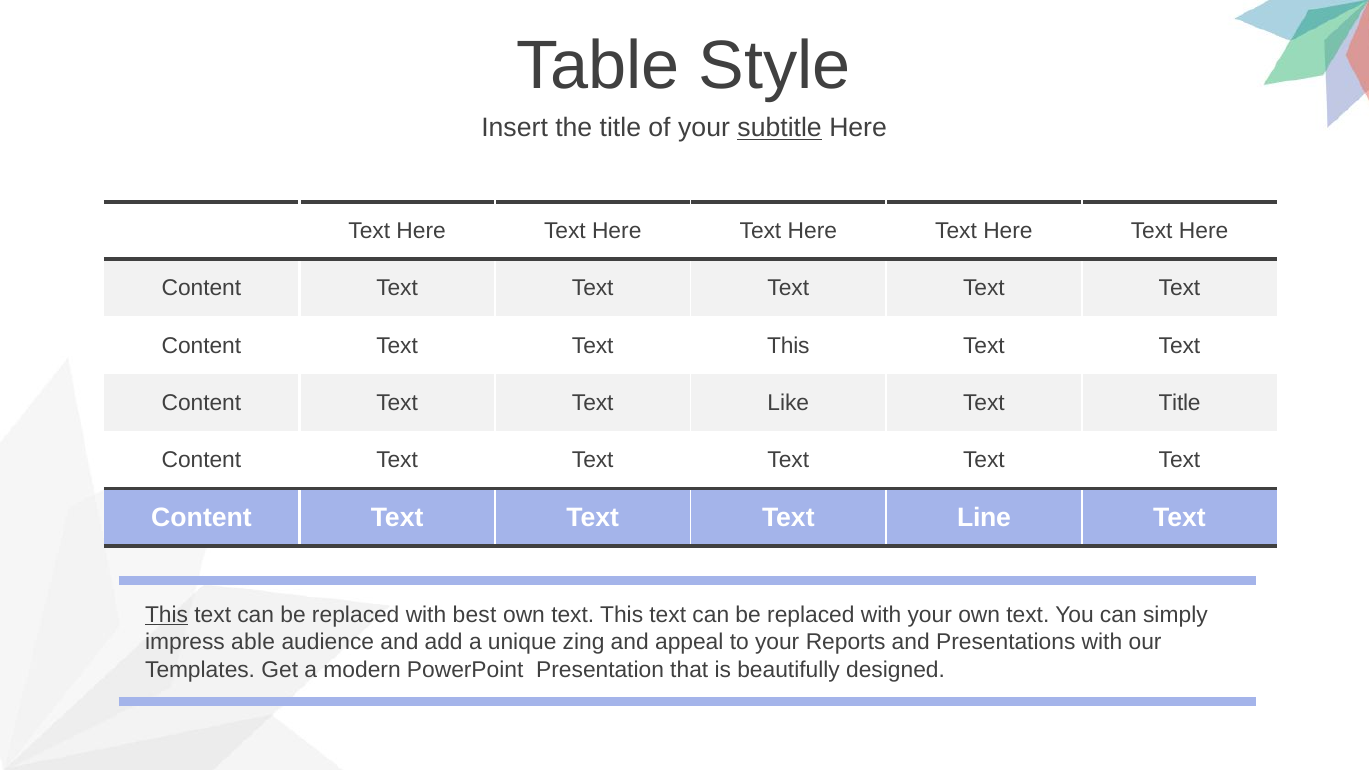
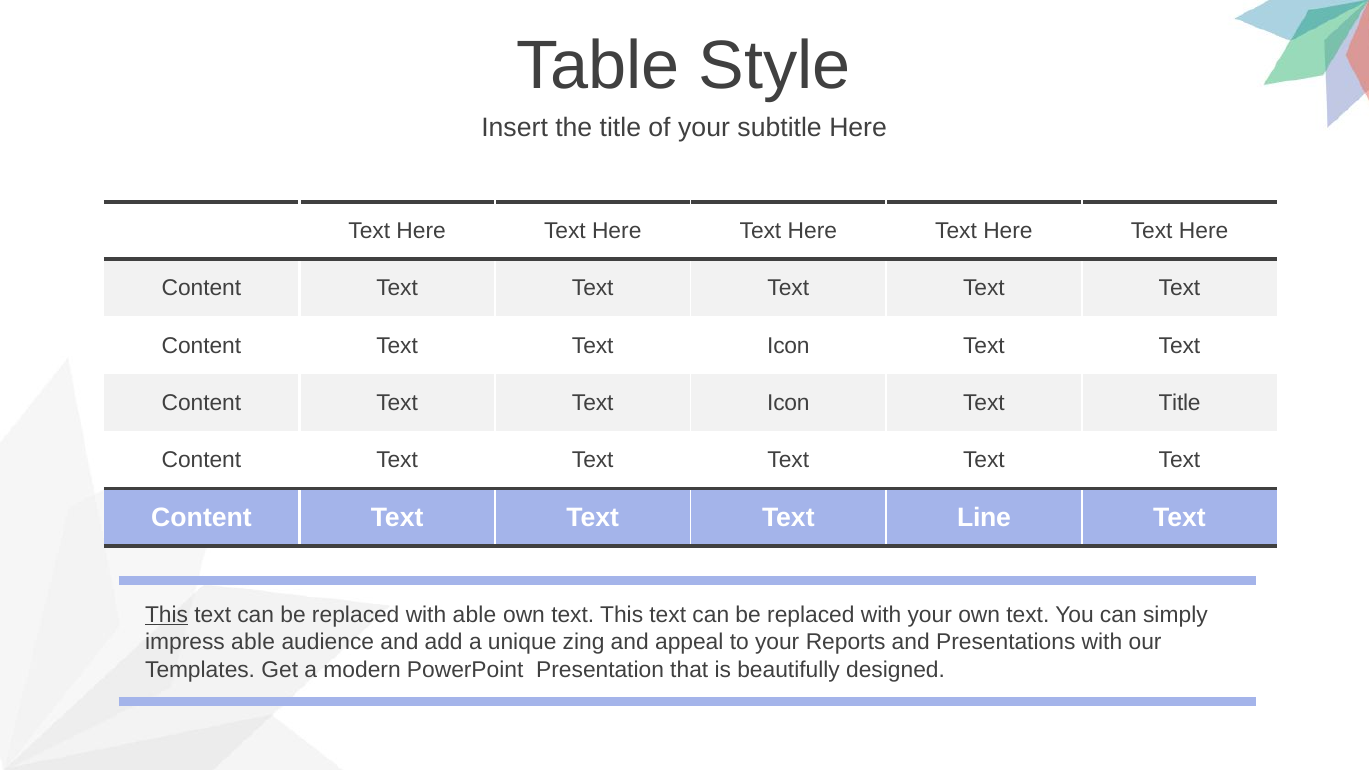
subtitle underline: present -> none (780, 128)
This: This -> Icon (788, 346)
Like: Like -> Icon (788, 403)
with best: best -> able (475, 615)
